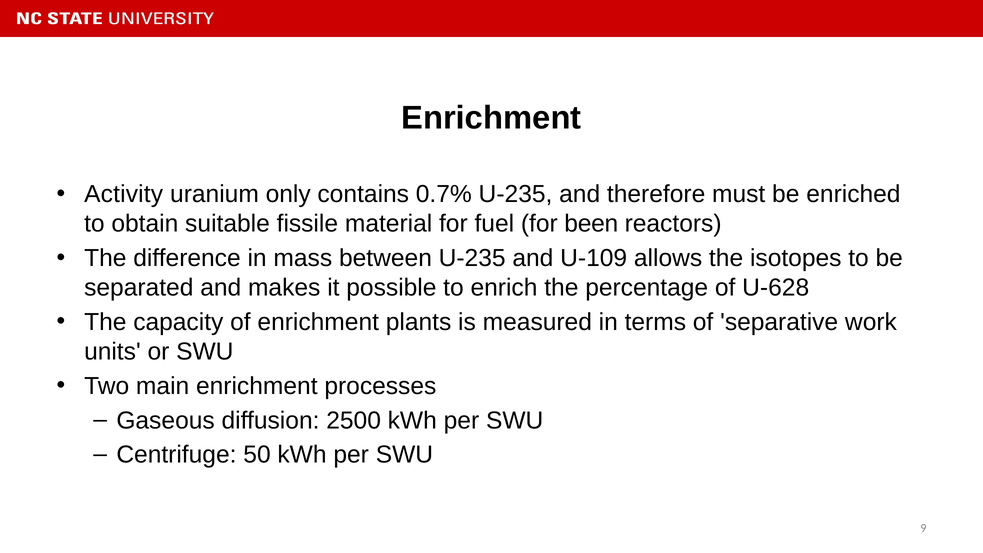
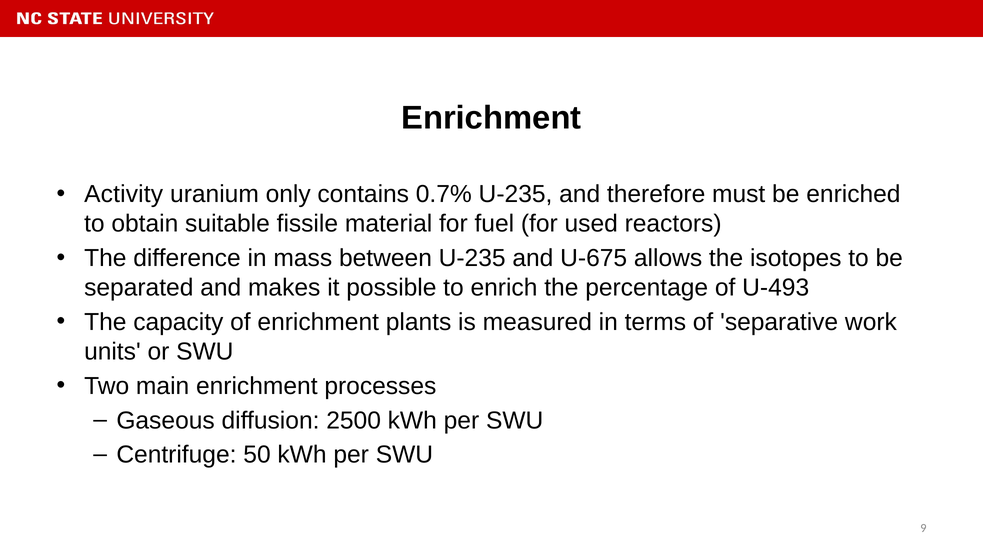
been: been -> used (591, 224)
U-109: U-109 -> U-675 (594, 258)
U-628: U-628 -> U-493 (776, 288)
